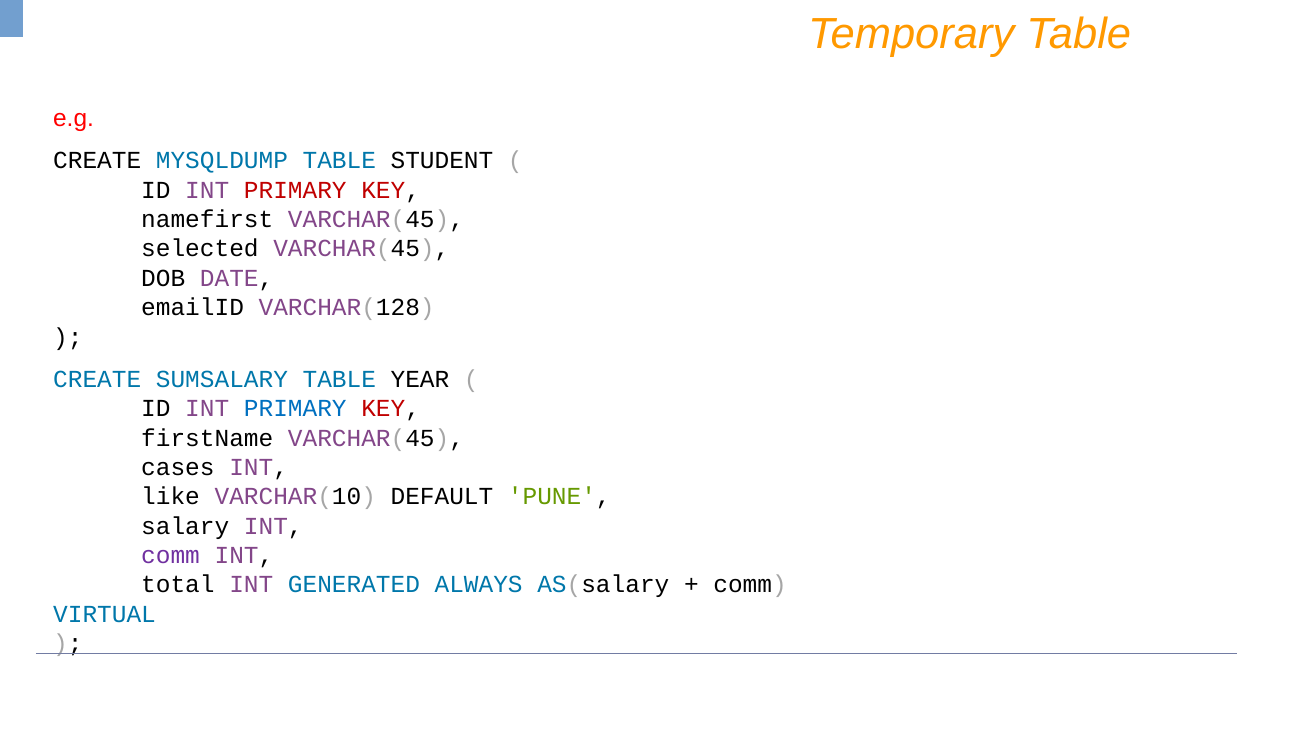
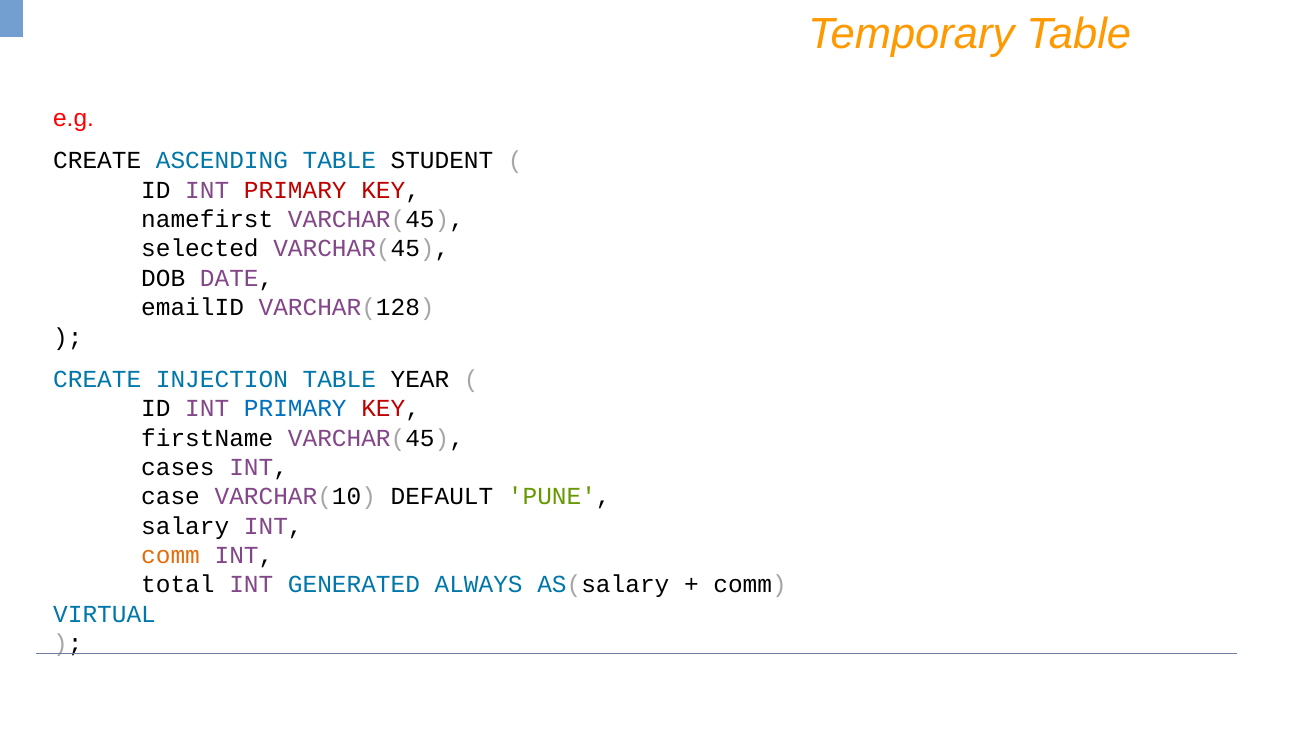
MYSQLDUMP: MYSQLDUMP -> ASCENDING (222, 161)
SUMSALARY: SUMSALARY -> INJECTION (222, 379)
like: like -> case (171, 496)
comm colour: purple -> orange (171, 555)
